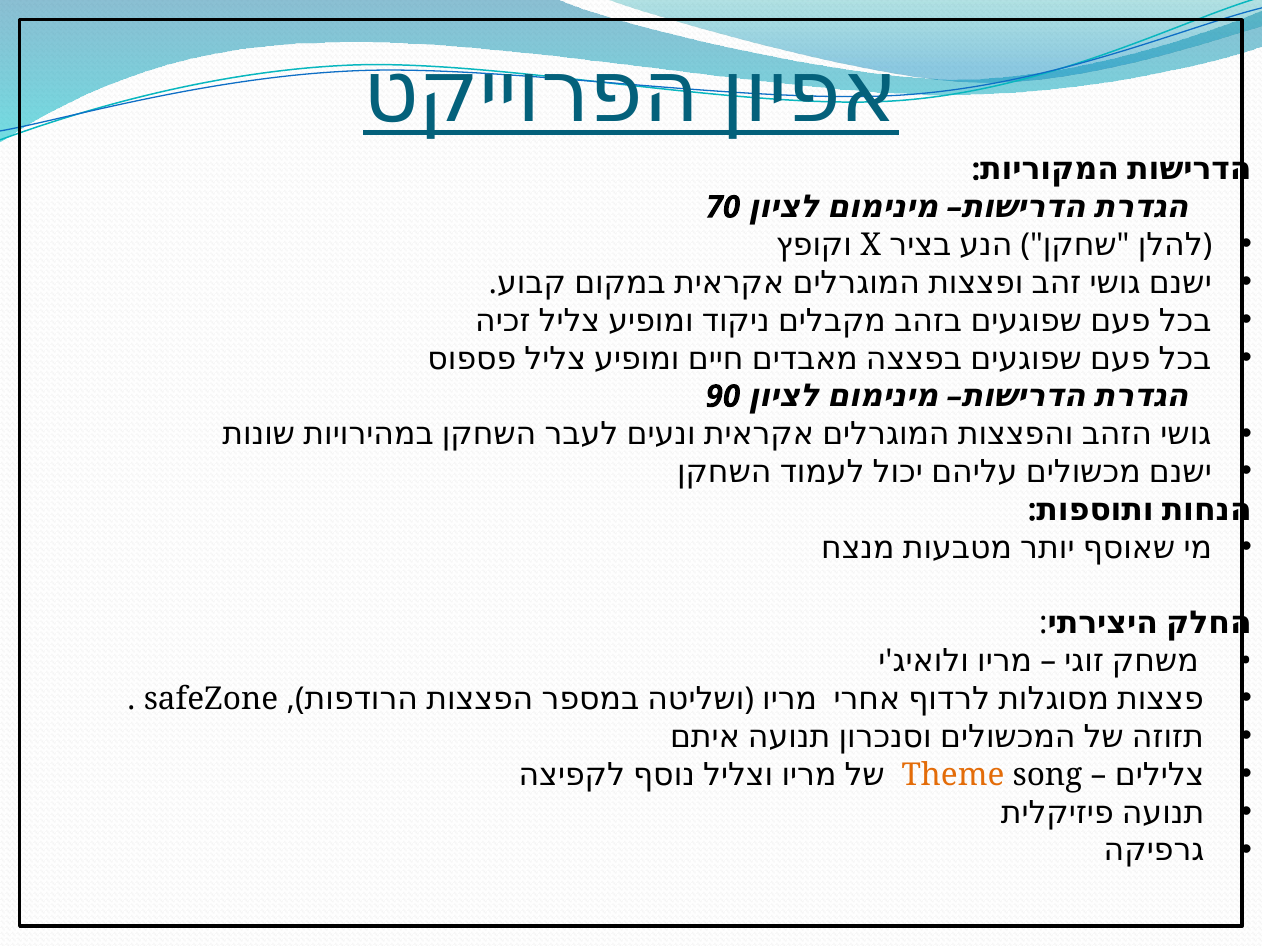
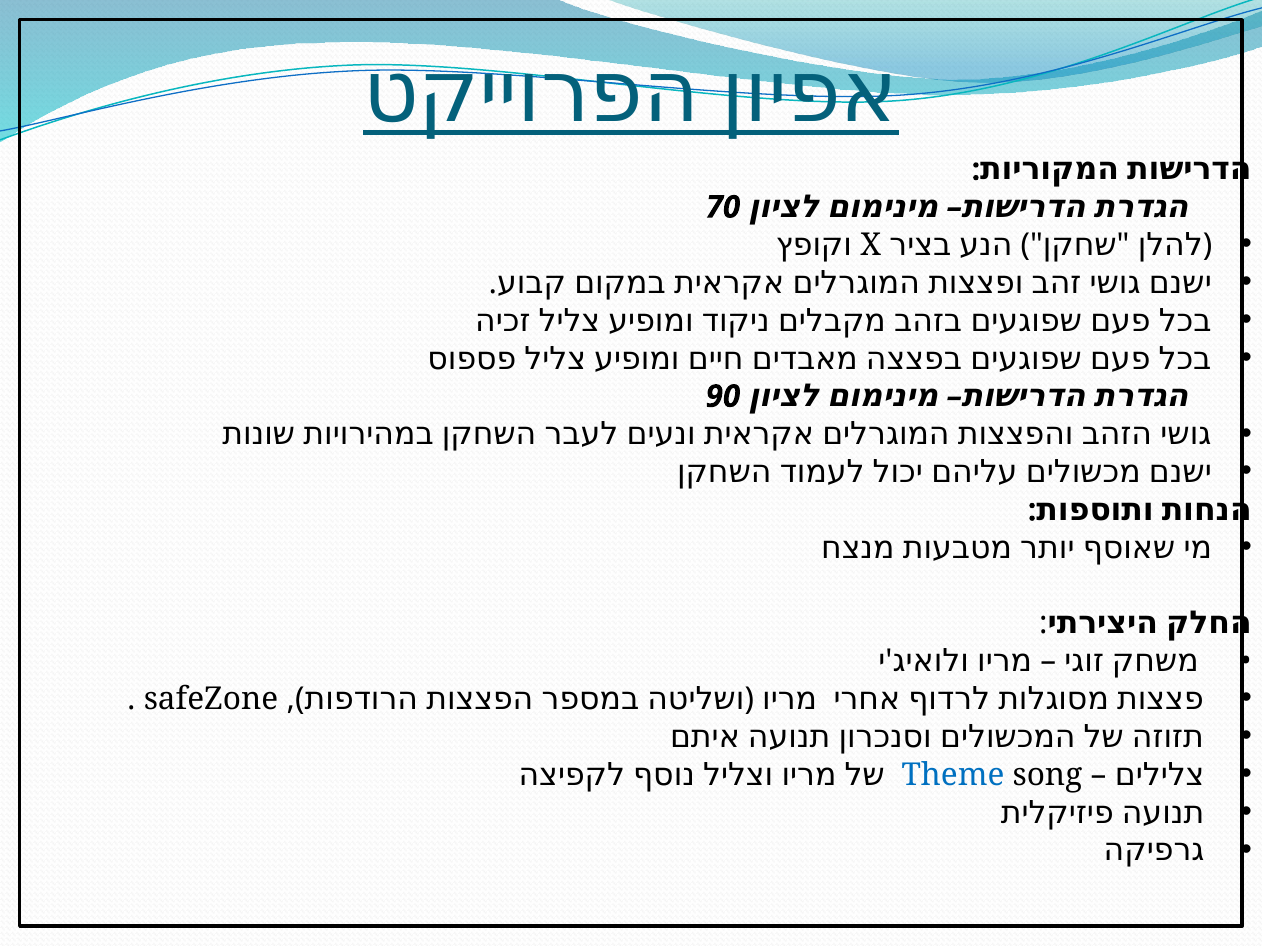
Theme colour: orange -> blue (953, 775)
